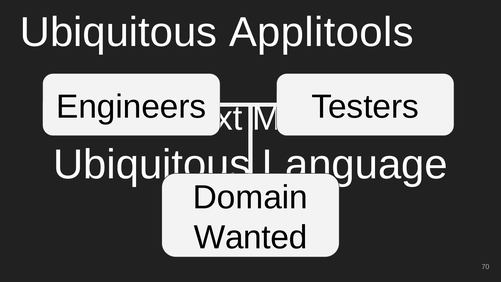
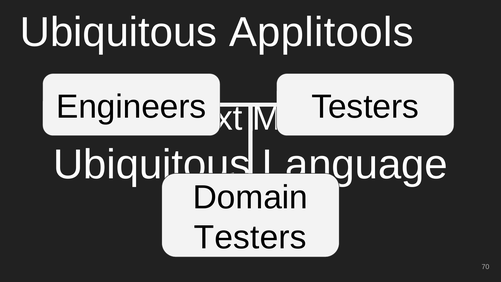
Wanted: Wanted -> Testers (250, 237)
